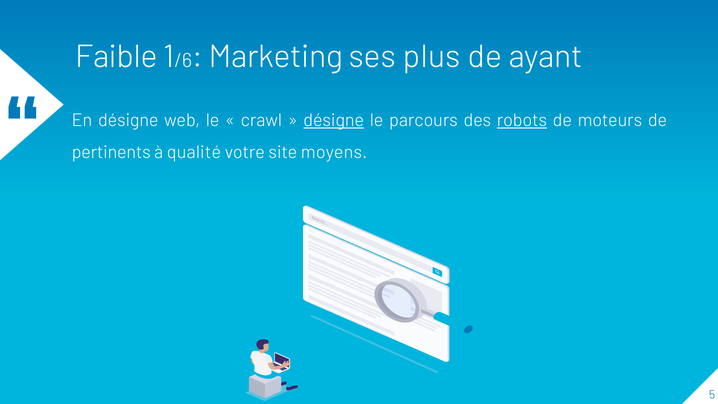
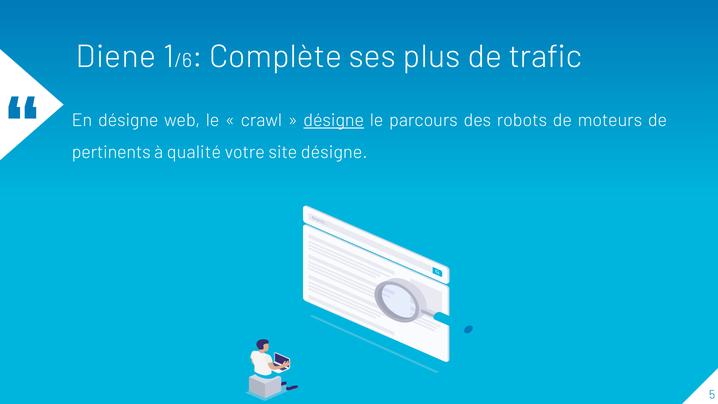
Faible: Faible -> Diene (116, 57)
Marketing: Marketing -> Complète (276, 57)
ayant: ayant -> trafic (545, 57)
robots underline: present -> none (522, 120)
site moyens: moyens -> désigne (334, 152)
